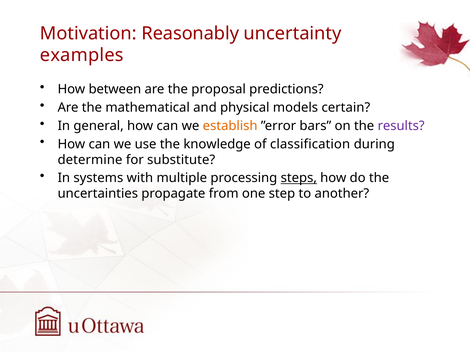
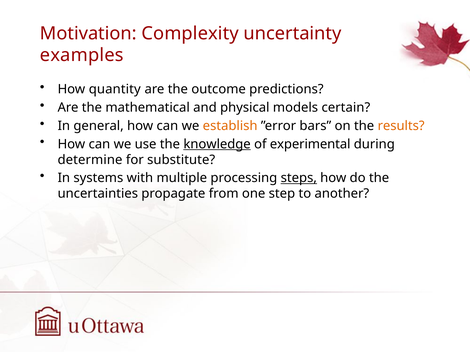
Reasonably: Reasonably -> Complexity (190, 33)
between: between -> quantity (115, 89)
proposal: proposal -> outcome (219, 89)
results colour: purple -> orange (401, 126)
knowledge underline: none -> present (217, 144)
classification: classification -> experimental (310, 144)
